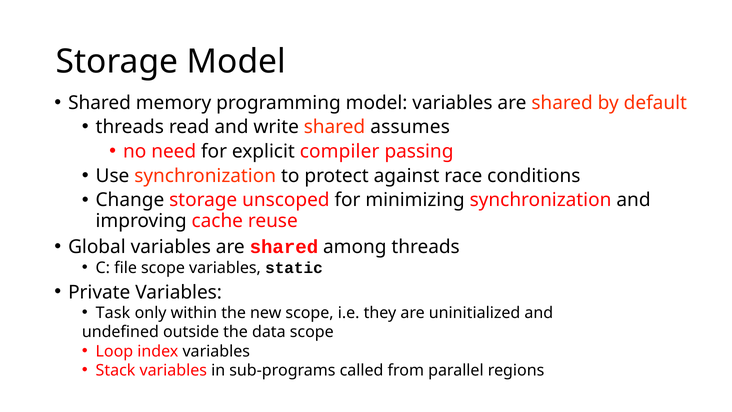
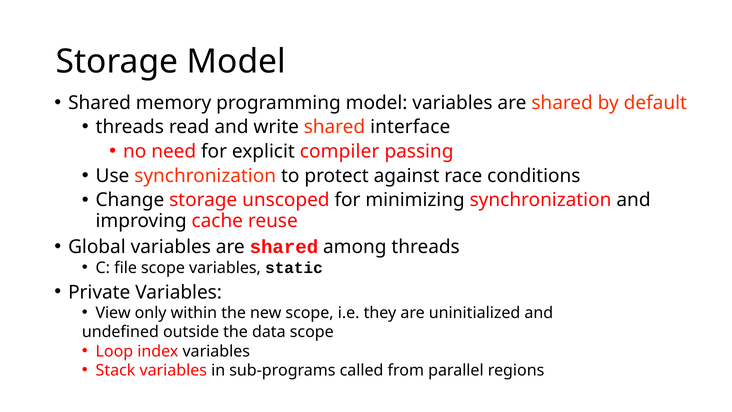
assumes: assumes -> interface (410, 127)
Task: Task -> View (113, 313)
